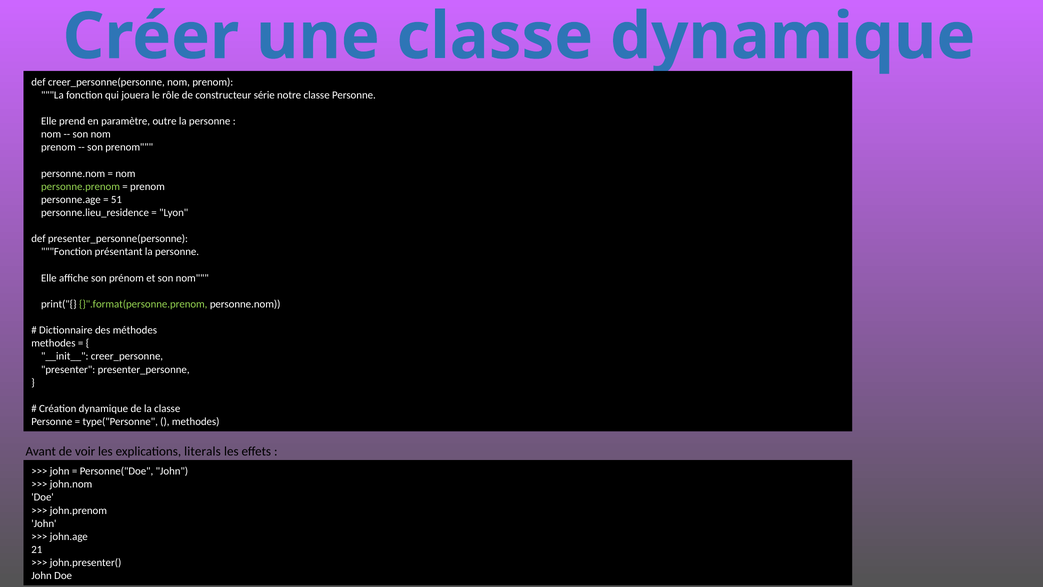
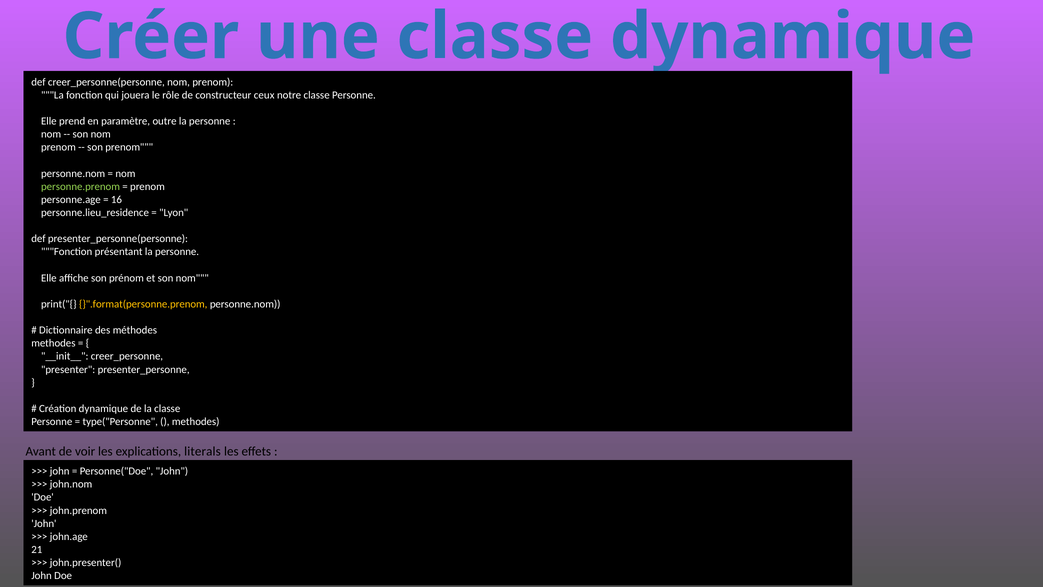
série: série -> ceux (264, 95)
51: 51 -> 16 (116, 200)
}".format(personne.prenom colour: light green -> yellow (143, 304)
